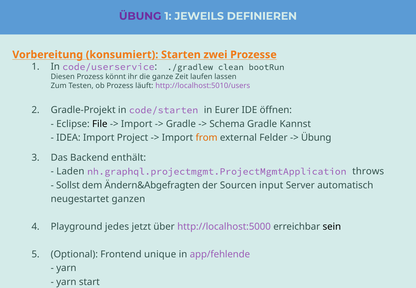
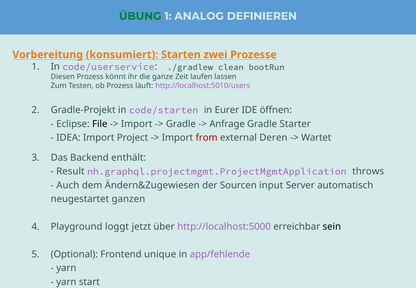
ÜBUNG colour: purple -> green (140, 16)
JEWEILS: JEWEILS -> ANALOG (199, 16)
Schema: Schema -> Anfrage (227, 124)
Kannst: Kannst -> Starter (295, 124)
from colour: orange -> red (207, 138)
Felder: Felder -> Deren (273, 138)
Übung: Übung -> Wartet (316, 138)
Laden: Laden -> Result (70, 171)
Sollst: Sollst -> Auch (68, 185)
Ändern&Abgefragten: Ändern&Abgefragten -> Ändern&Zugewiesen (152, 185)
jedes: jedes -> loggt (117, 227)
